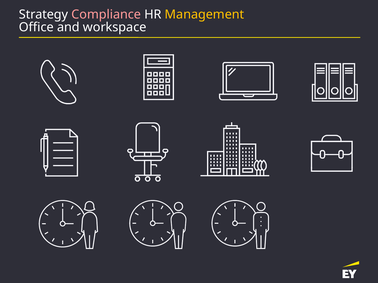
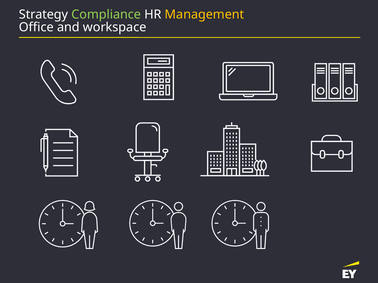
Compliance colour: pink -> light green (106, 14)
